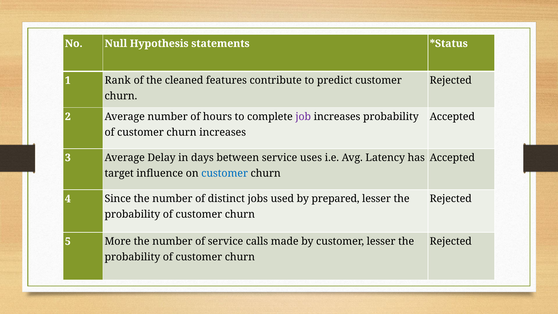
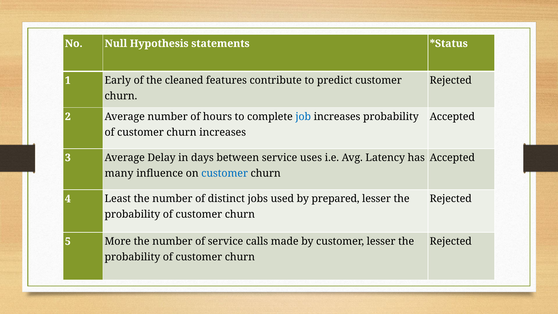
Rank: Rank -> Early (118, 80)
job colour: purple -> blue (303, 117)
target: target -> many (119, 173)
Since: Since -> Least (118, 199)
